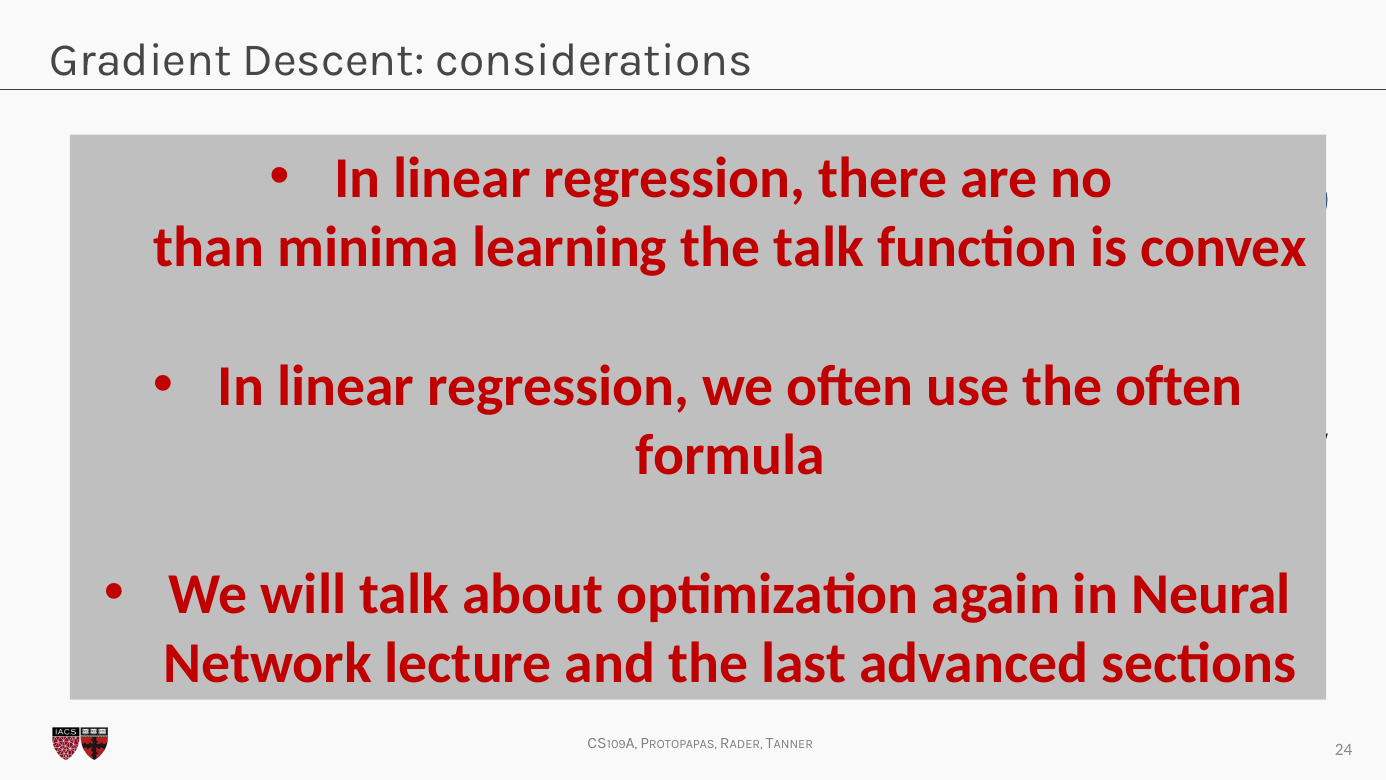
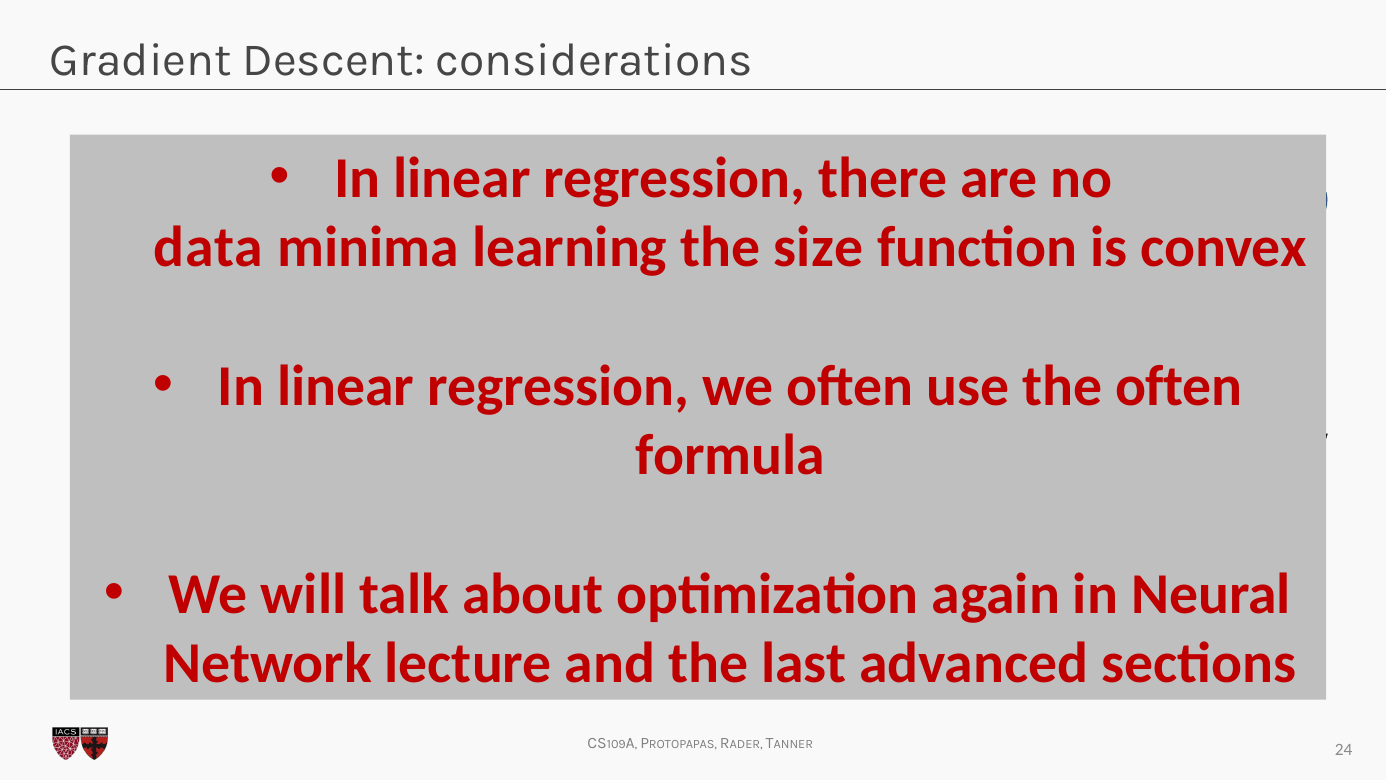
than: than -> data (209, 248)
the talk: talk -> size (818, 248)
